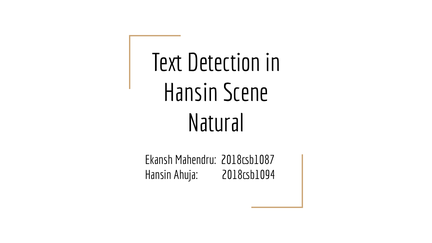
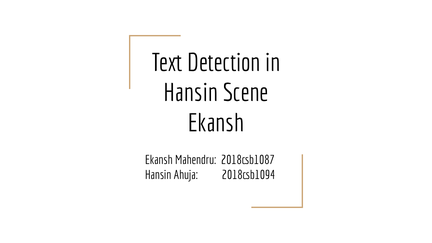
Natural: Natural -> Ekansh (216, 123)
